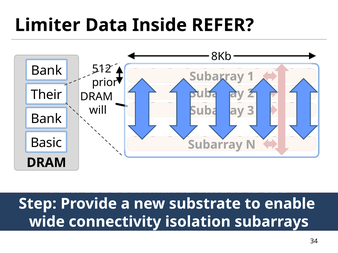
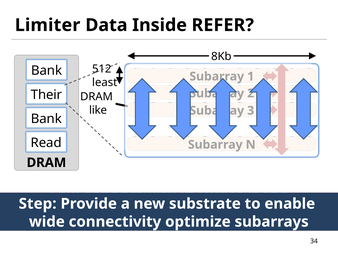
prior: prior -> least (105, 83)
will: will -> like (98, 110)
Basic: Basic -> Read (46, 143)
isolation: isolation -> optimize (198, 222)
